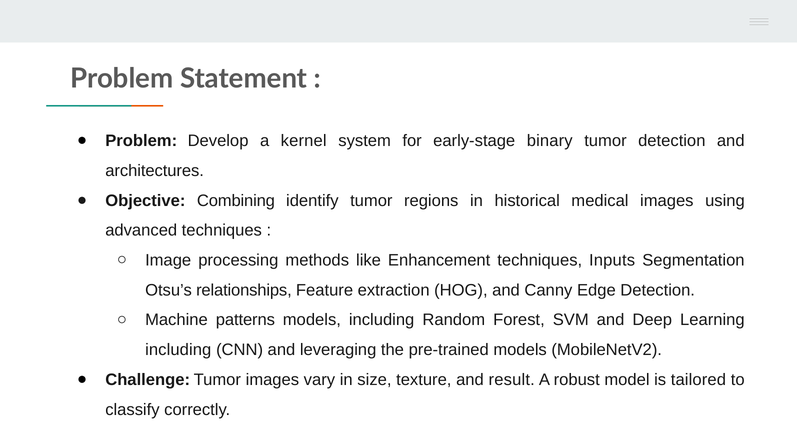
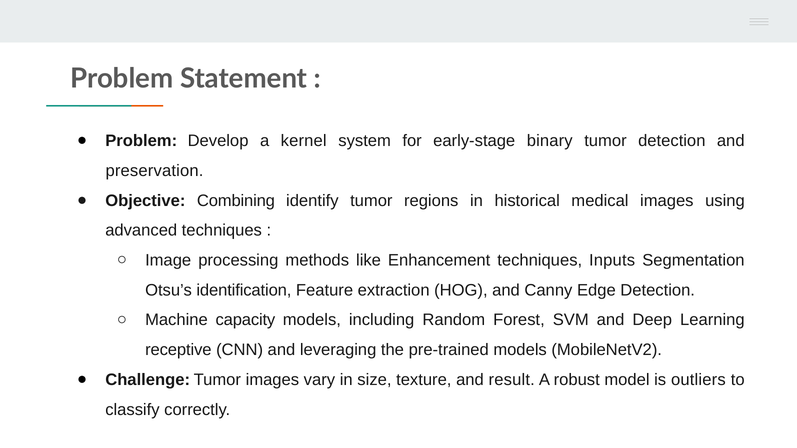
architectures: architectures -> preservation (154, 171)
relationships: relationships -> identification (244, 290)
patterns: patterns -> capacity (245, 320)
including: including -> receptive (178, 350)
tailored: tailored -> outliers (698, 380)
